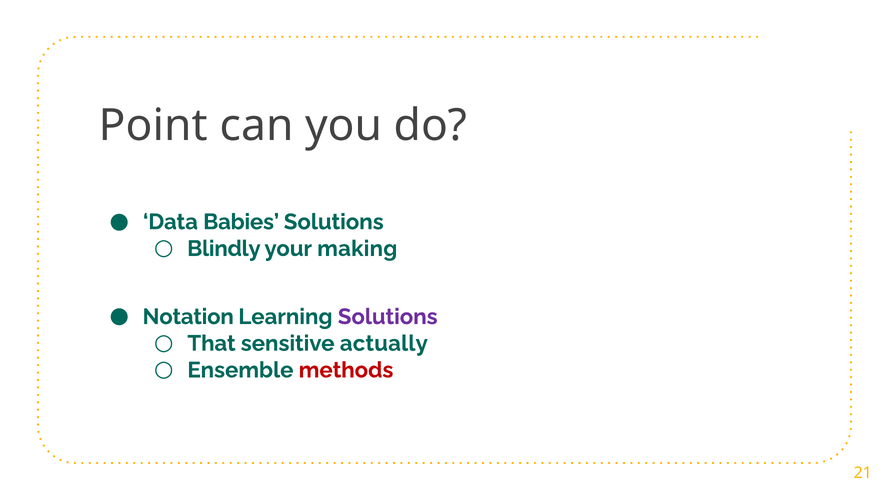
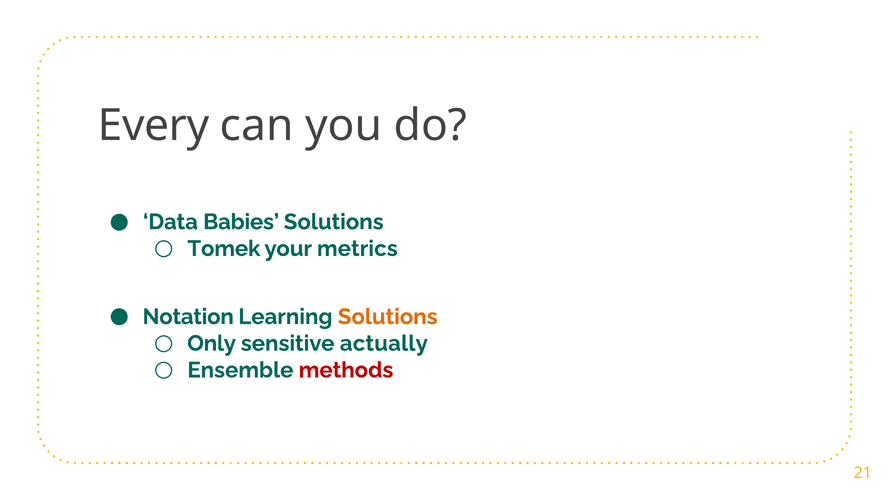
Point: Point -> Every (154, 125)
Blindly: Blindly -> Tomek (224, 249)
making: making -> metrics (357, 249)
Solutions colour: purple -> orange (388, 317)
That: That -> Only (212, 343)
